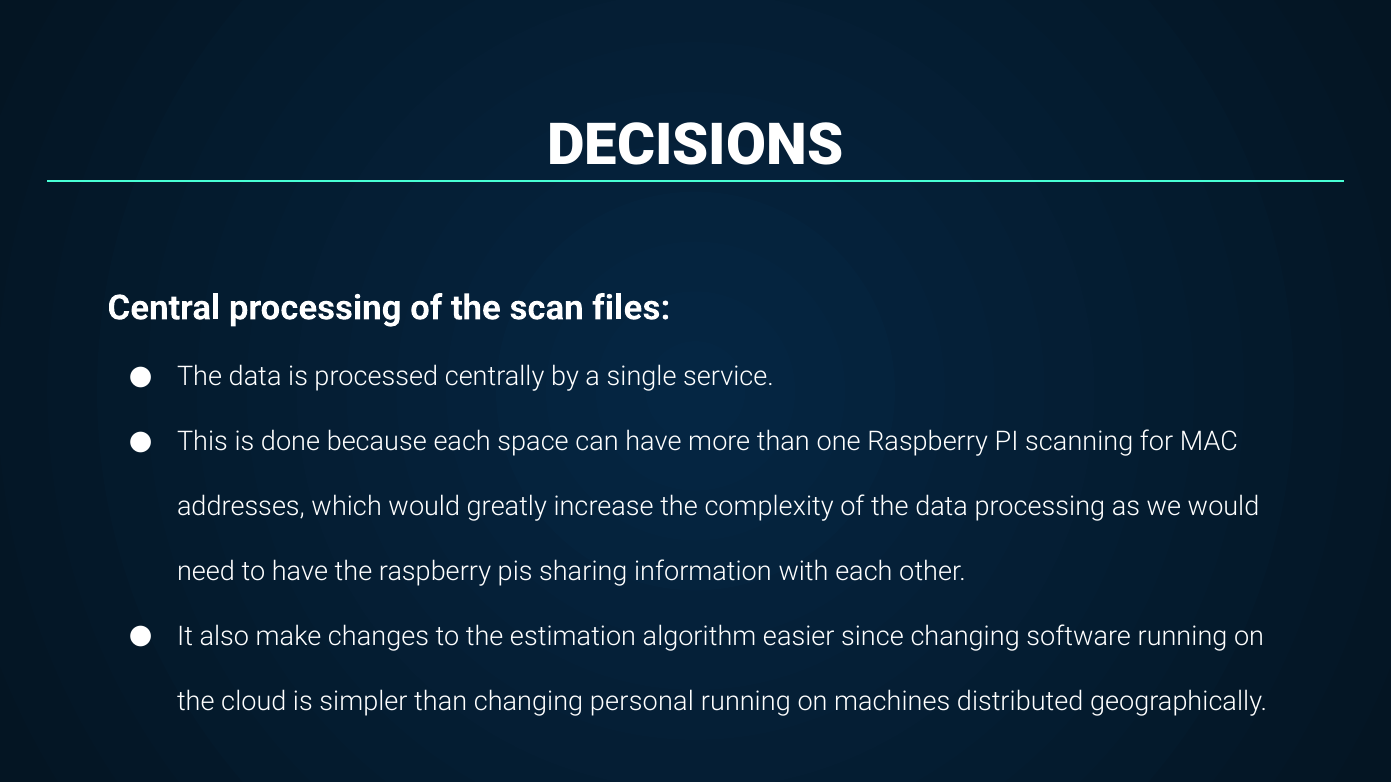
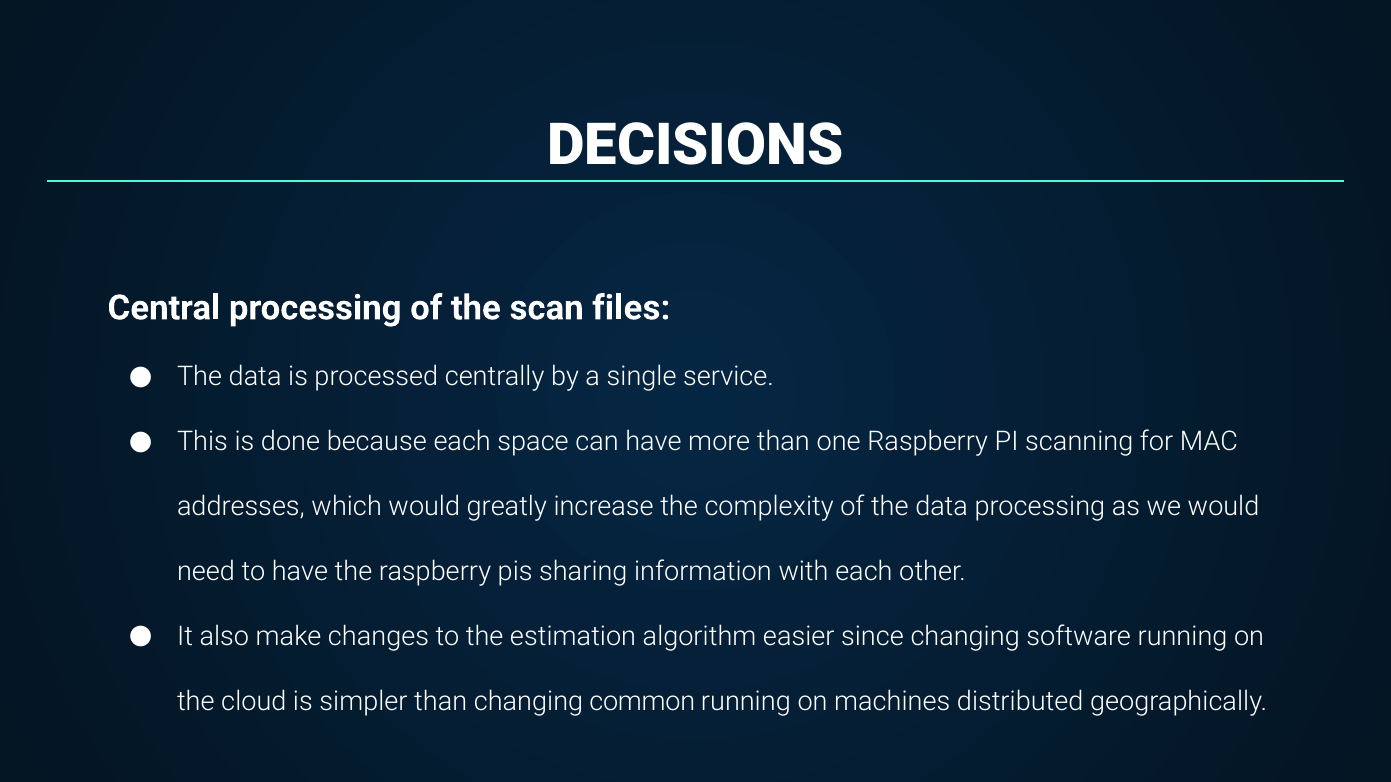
personal: personal -> common (642, 702)
